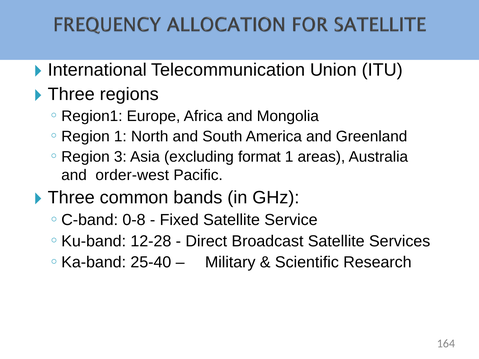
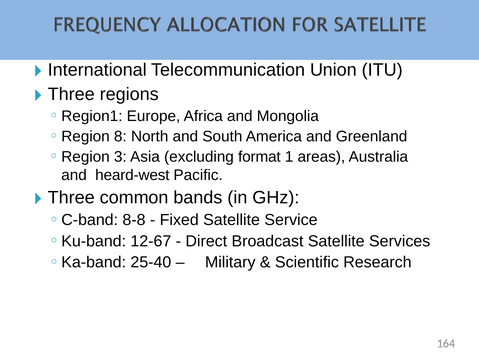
1: 1 -> 8 (120, 136)
order-west: order-west -> heard-west (132, 175)
0-8: 0-8 -> 8-8 (134, 220)
12-28: 12-28 -> 12-67 (151, 241)
